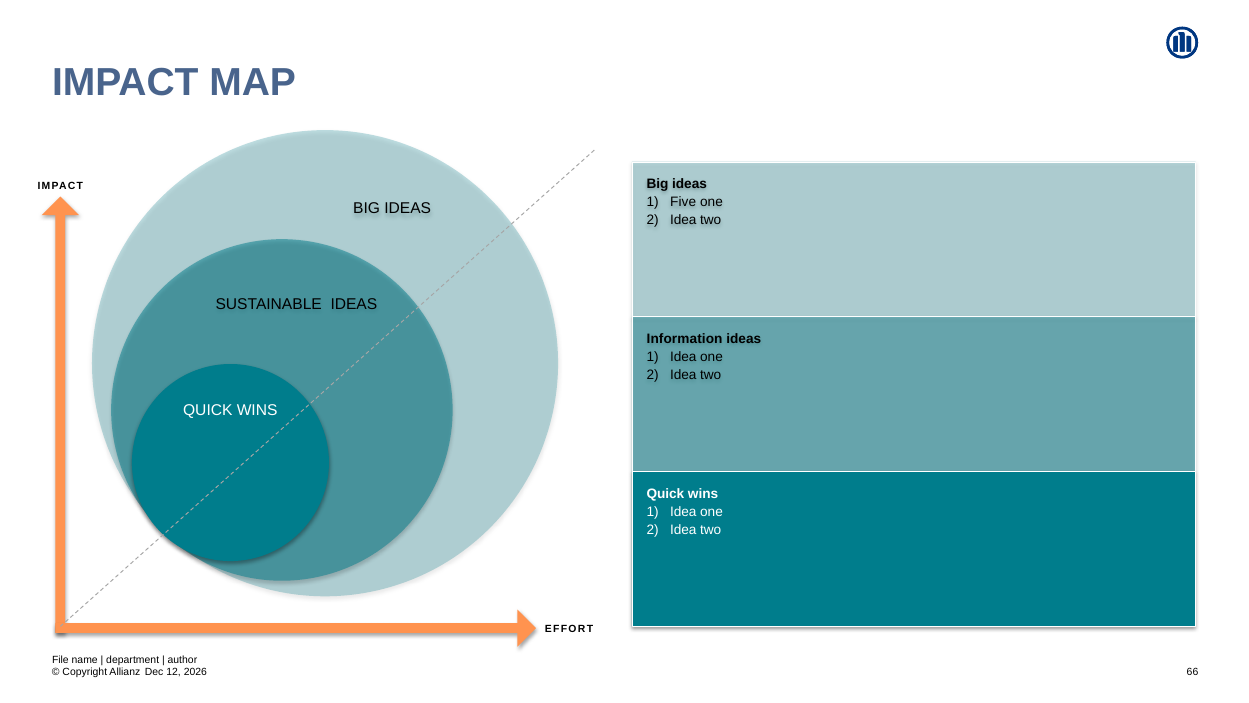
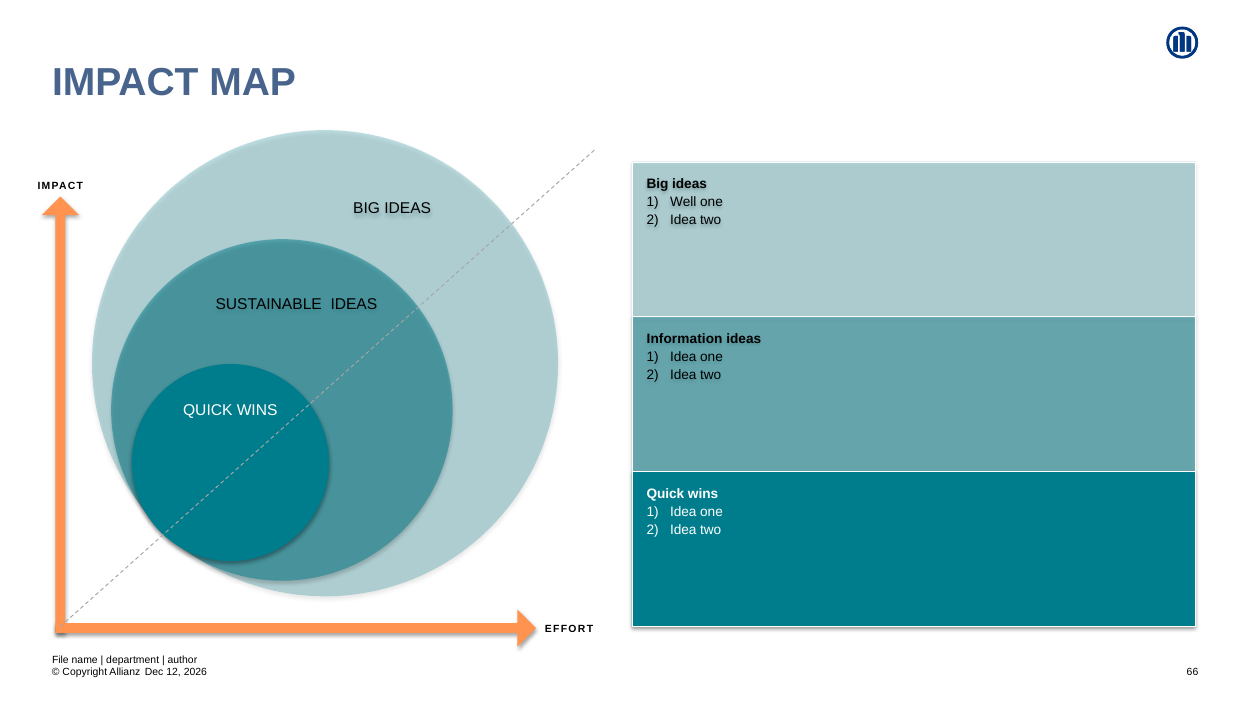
Five: Five -> Well (683, 202)
